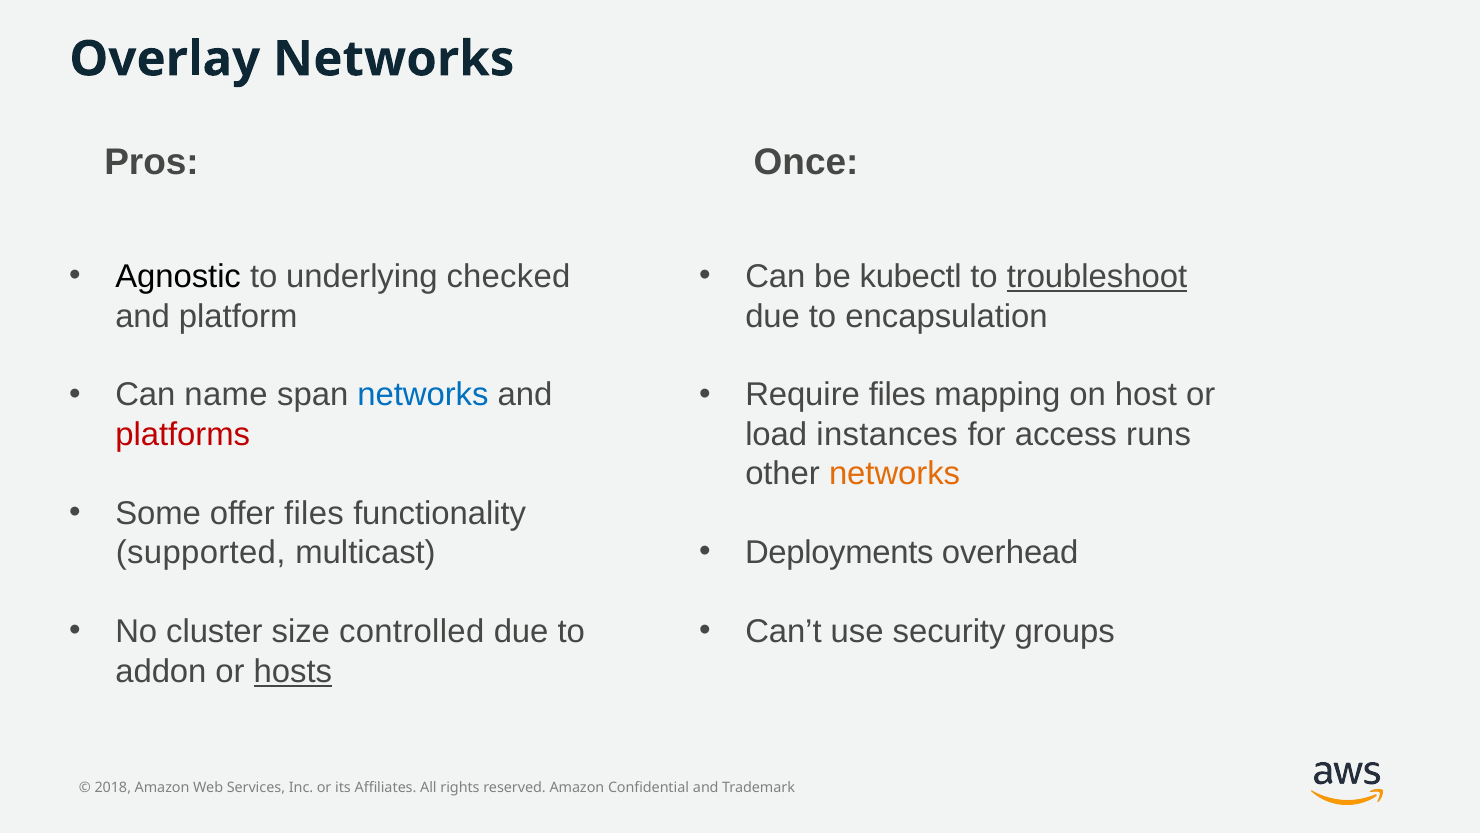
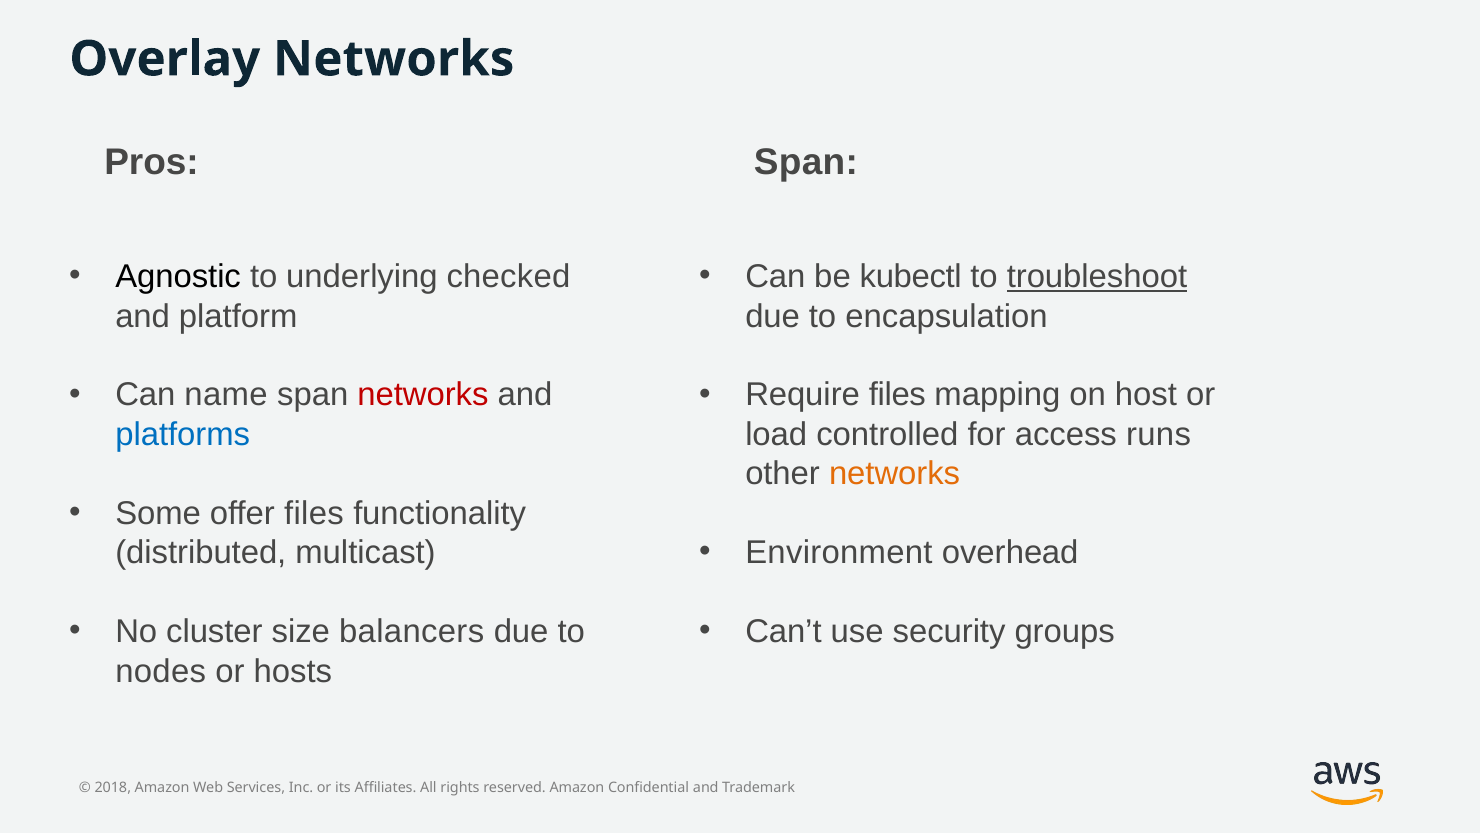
Pros Once: Once -> Span (806, 162)
networks colour: blue -> red (423, 395)
platforms colour: red -> blue (183, 434)
instances: instances -> controlled (887, 434)
Deployments: Deployments -> Environment (839, 553)
supported: supported -> distributed (201, 553)
controlled: controlled -> balancers (412, 632)
addon: addon -> nodes (161, 671)
hosts underline: present -> none (293, 671)
